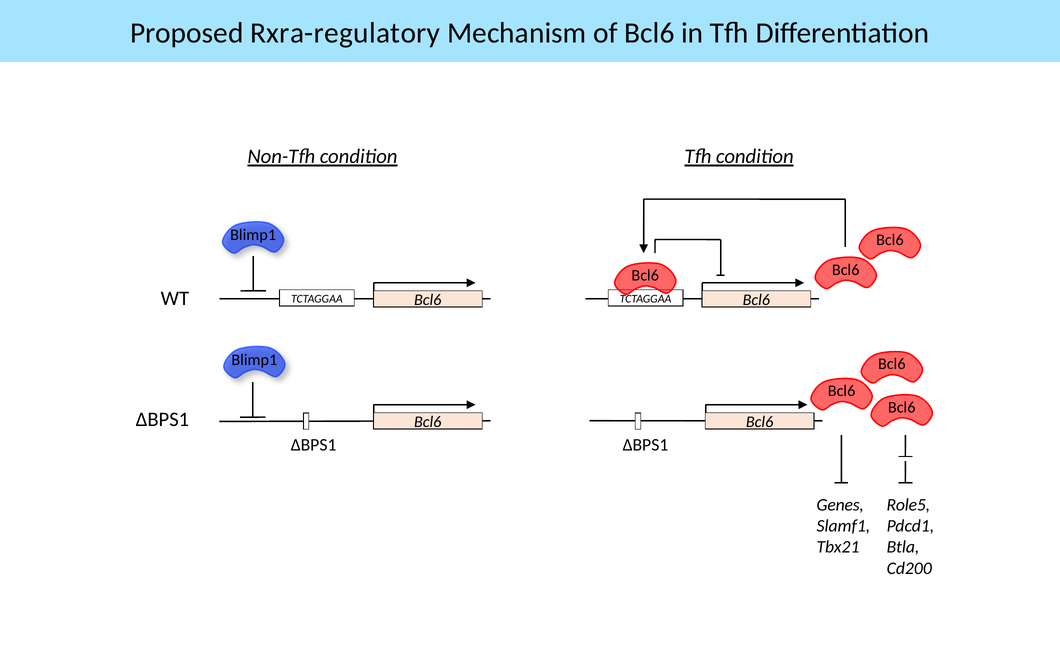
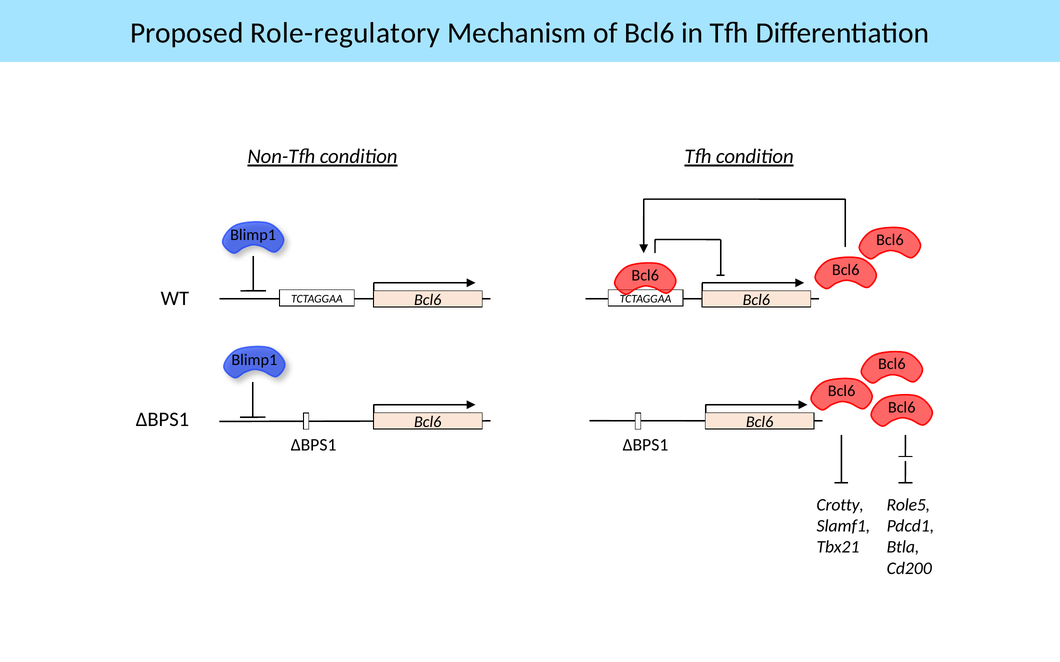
Rxra-regulatory: Rxra-regulatory -> Role-regulatory (345, 33)
Genes: Genes -> Crotty (840, 505)
